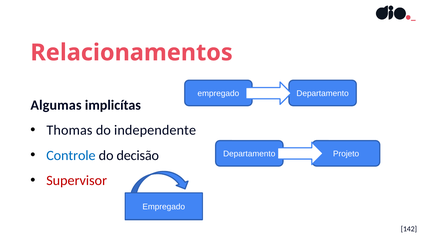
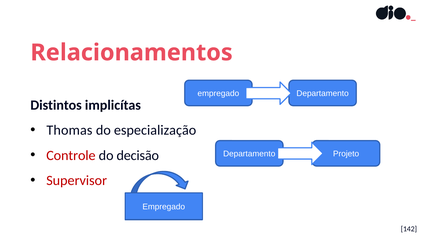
Algumas: Algumas -> Distintos (56, 105)
independente: independente -> especialização (155, 130)
Controle colour: blue -> red (71, 155)
